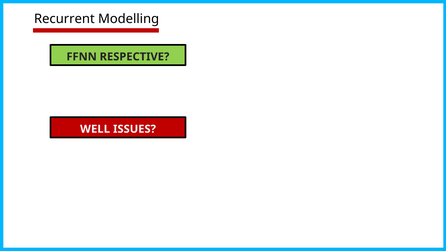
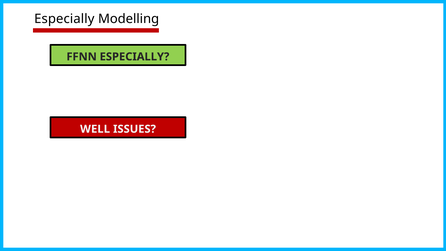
Recurrent: Recurrent -> Especially (64, 19)
FFNN RESPECTIVE: RESPECTIVE -> ESPECIALLY (134, 57)
